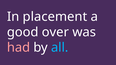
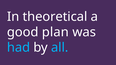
placement: placement -> theoretical (55, 17)
over: over -> plan (55, 32)
had colour: pink -> light blue (19, 48)
